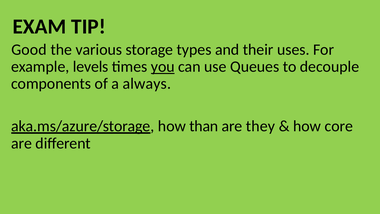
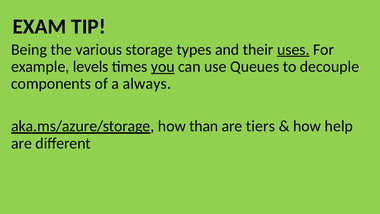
Good: Good -> Being (29, 49)
uses underline: none -> present (293, 49)
they: they -> tiers (260, 126)
core: core -> help (339, 126)
